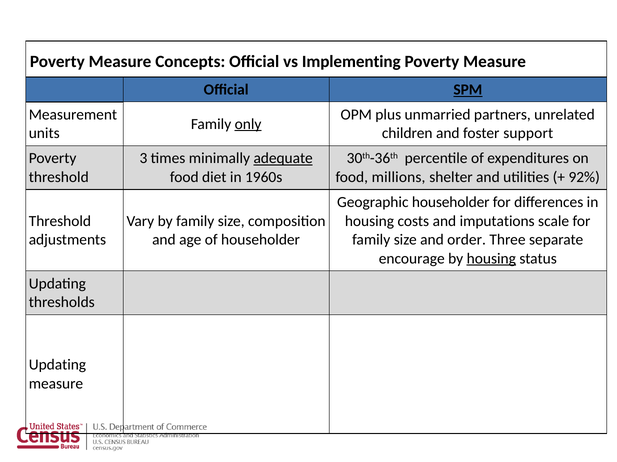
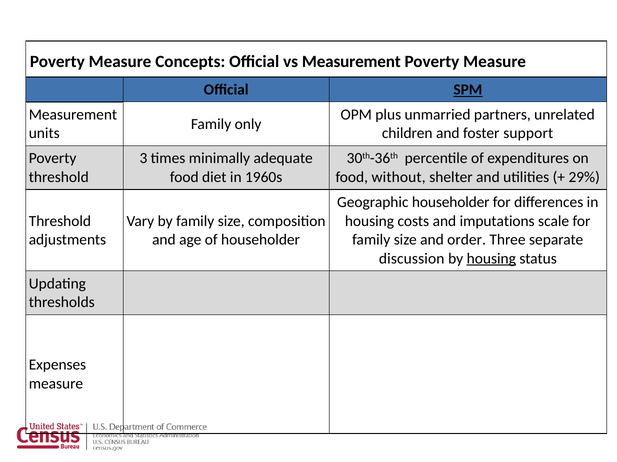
vs Implementing: Implementing -> Measurement (351, 62)
only underline: present -> none (248, 124)
adequate underline: present -> none (283, 159)
millions: millions -> without (399, 177)
92%: 92% -> 29% (584, 177)
encourage: encourage -> discussion (412, 259)
Updating: Updating -> Expenses (57, 365)
